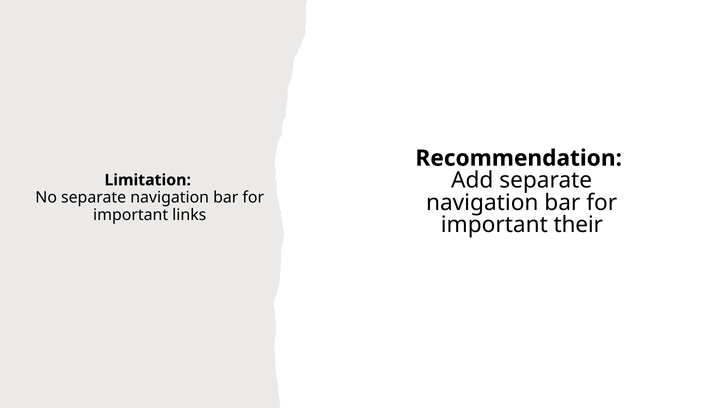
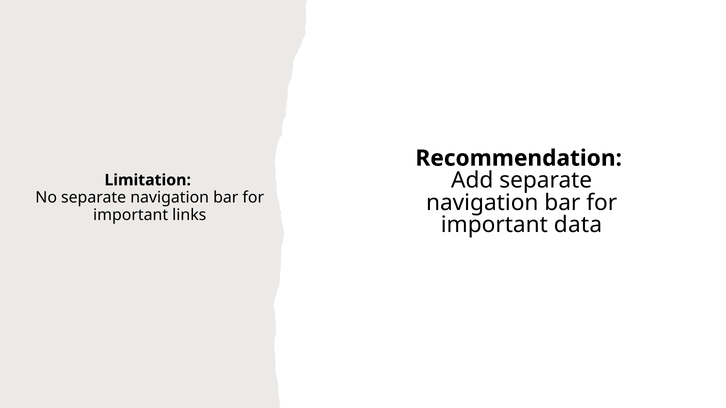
their: their -> data (578, 225)
